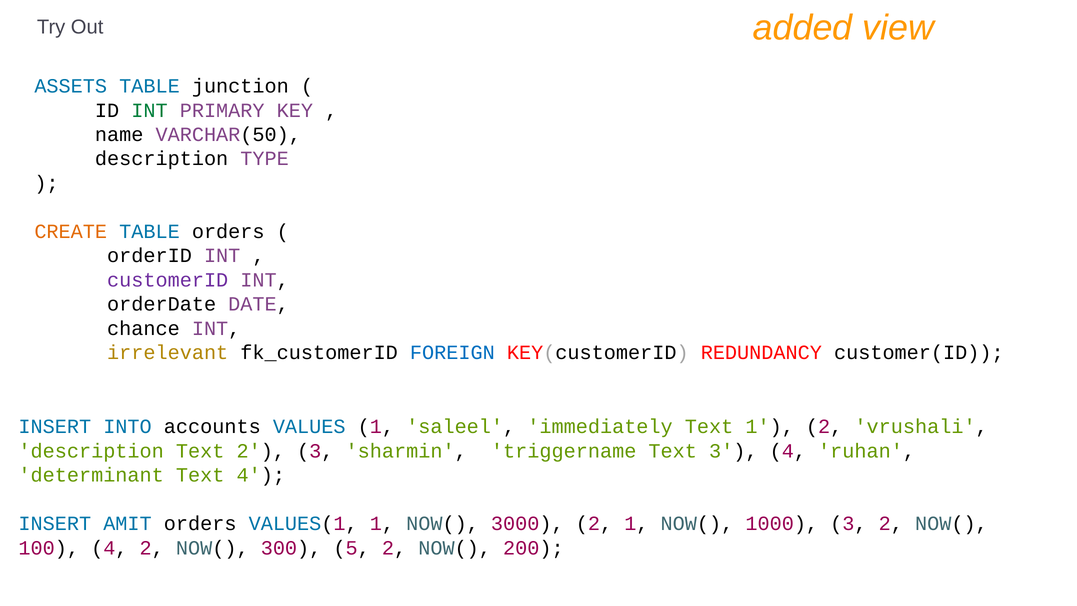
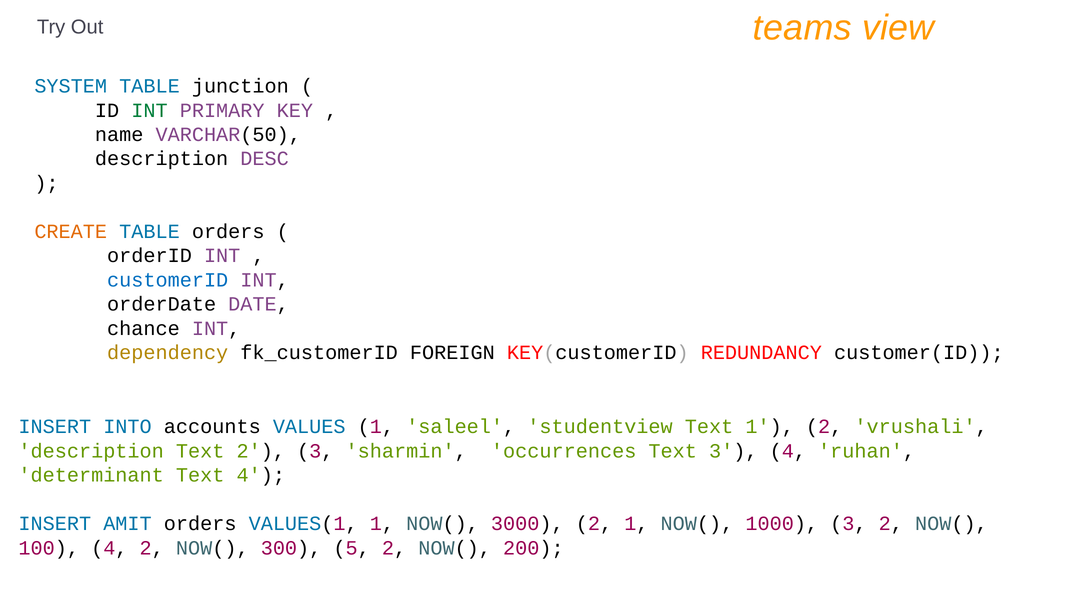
added: added -> teams (802, 28)
ASSETS: ASSETS -> SYSTEM (71, 86)
TYPE: TYPE -> DESC (265, 159)
customerID colour: purple -> blue (168, 280)
irrelevant: irrelevant -> dependency (168, 353)
FOREIGN colour: blue -> black (452, 353)
immediately: immediately -> studentview (600, 427)
triggername: triggername -> occurrences (564, 451)
